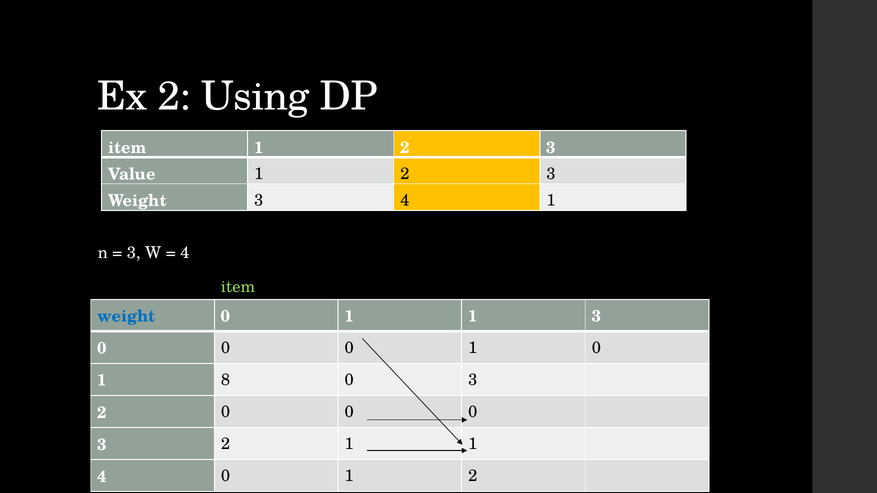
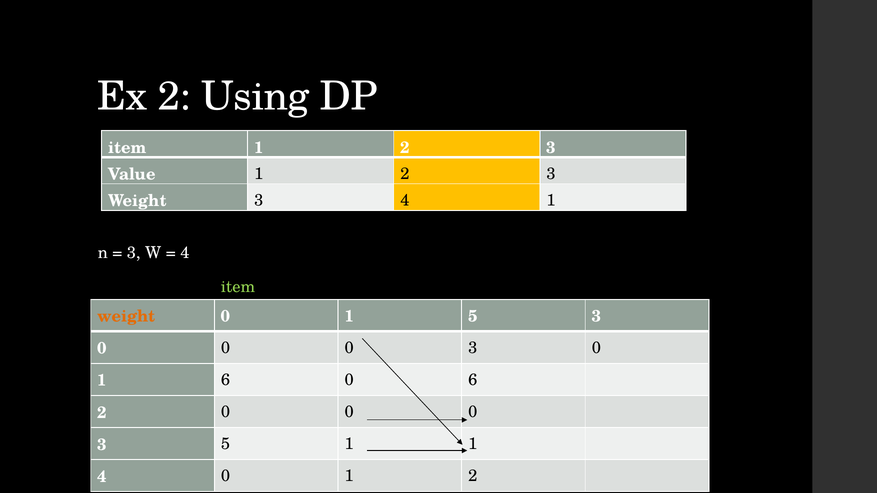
weight colour: blue -> orange (126, 317)
0 1 1: 1 -> 5 (473, 317)
1: 1 -> 3 (473, 348)
1 8: 8 -> 6 (226, 380)
3: 3 -> 6 (473, 380)
2: 2 -> 5 (226, 444)
